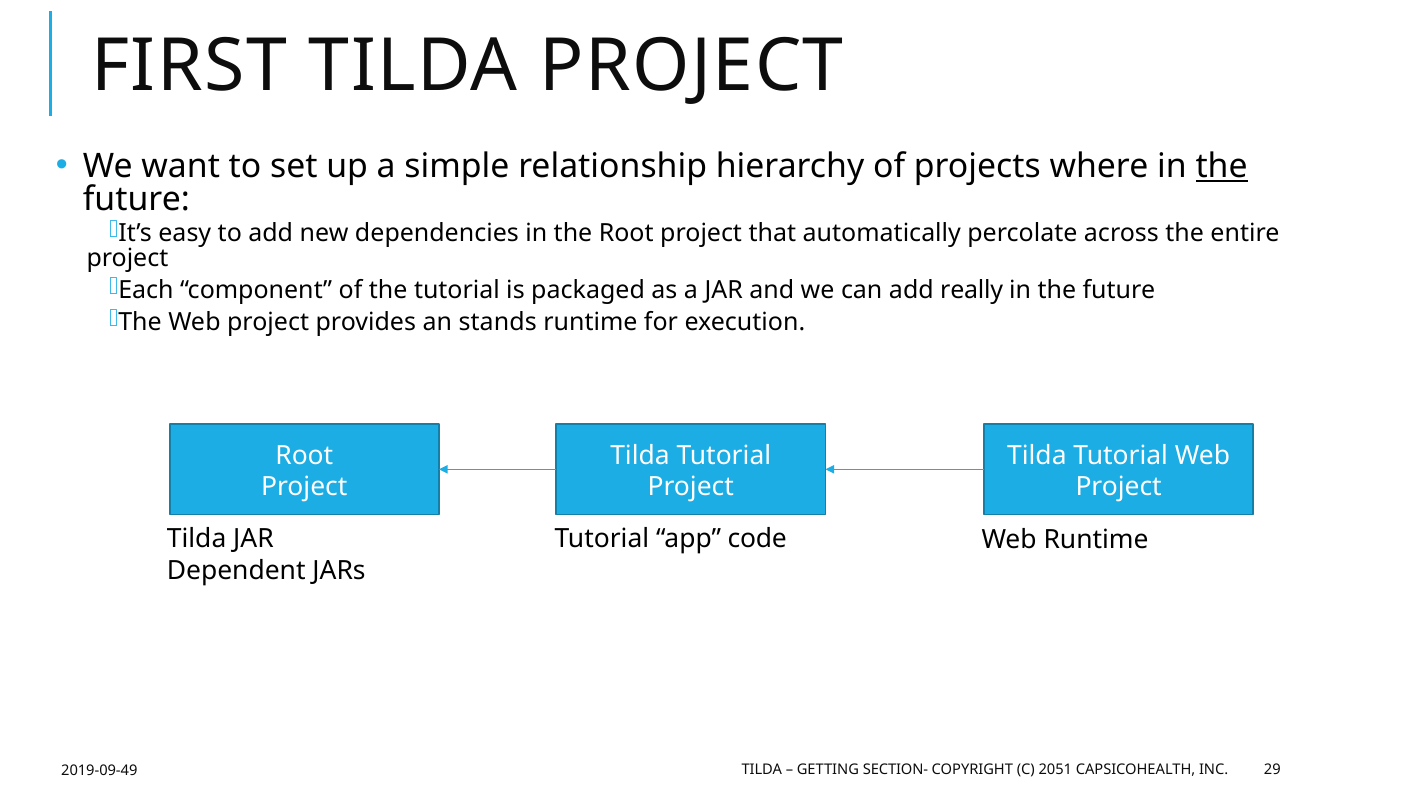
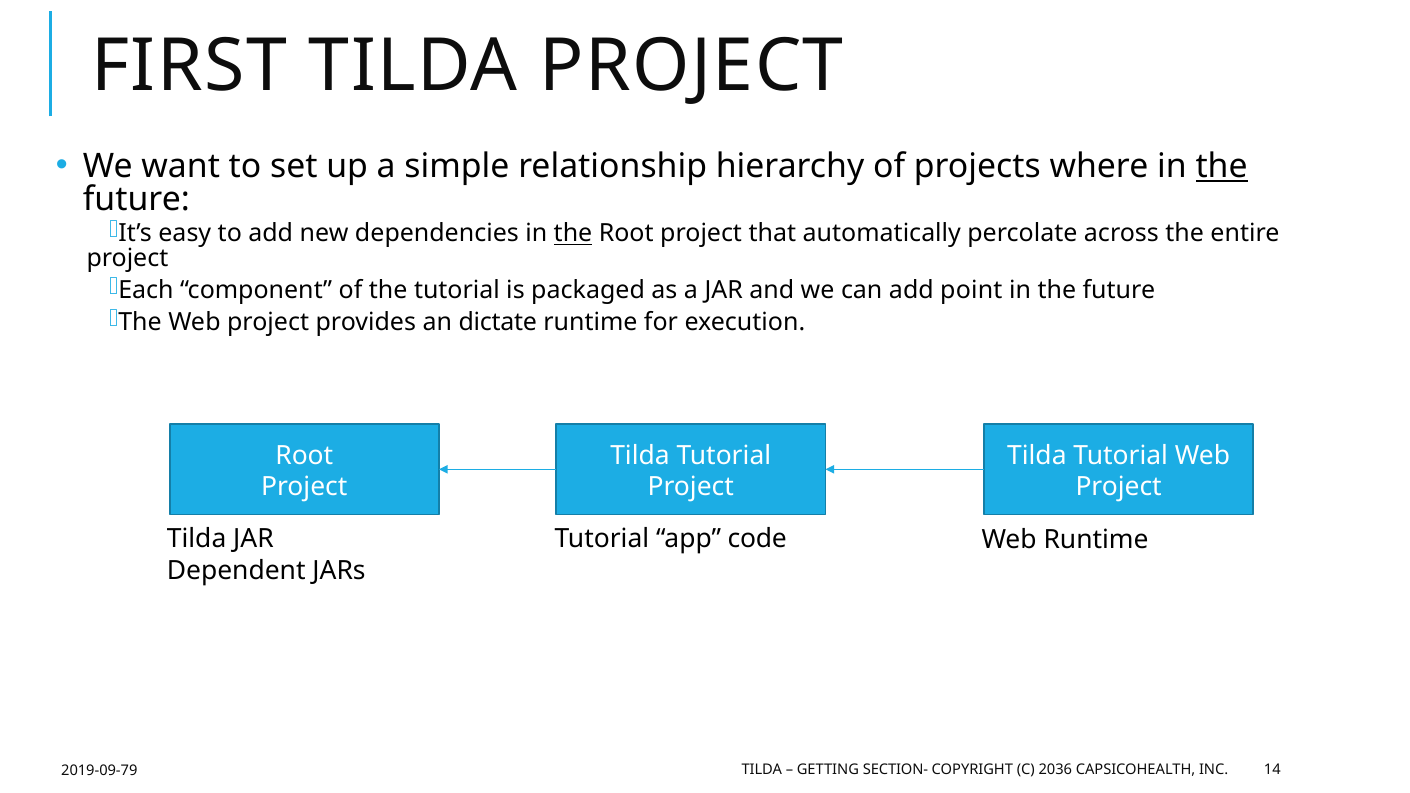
the underline: none -> present (573, 234)
really: really -> point (971, 290)
stands: stands -> dictate (498, 322)
2051: 2051 -> 2036 (1055, 770)
29: 29 -> 14 (1272, 770)
2019-09-49: 2019-09-49 -> 2019-09-79 (99, 771)
